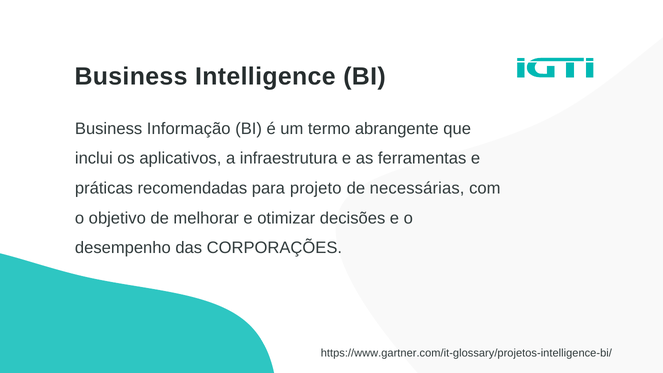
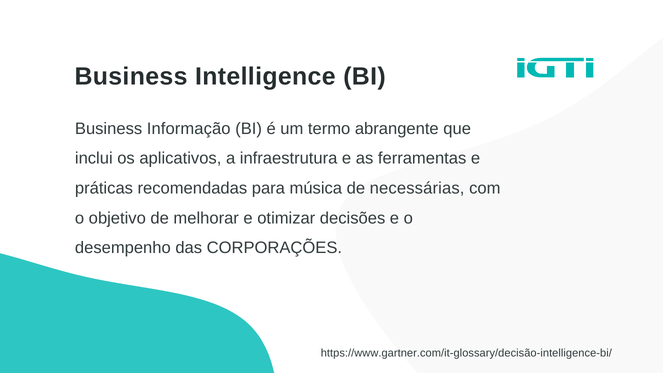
projeto: projeto -> música (316, 188)
https://www.gartner.com/it-glossary/projetos-intelligence-bi/: https://www.gartner.com/it-glossary/projetos-intelligence-bi/ -> https://www.gartner.com/it-glossary/decisão-intelligence-bi/ (466, 353)
